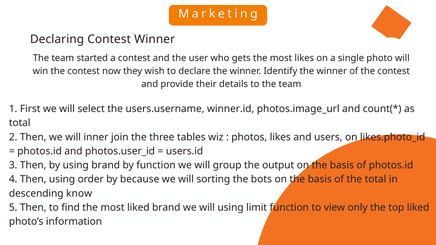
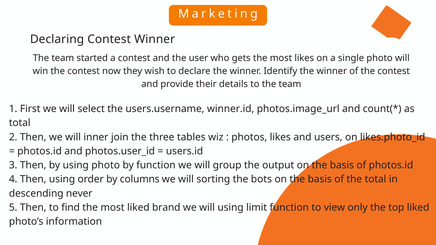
using brand: brand -> photo (106, 165)
because: because -> columns (140, 179)
know: know -> never (79, 194)
